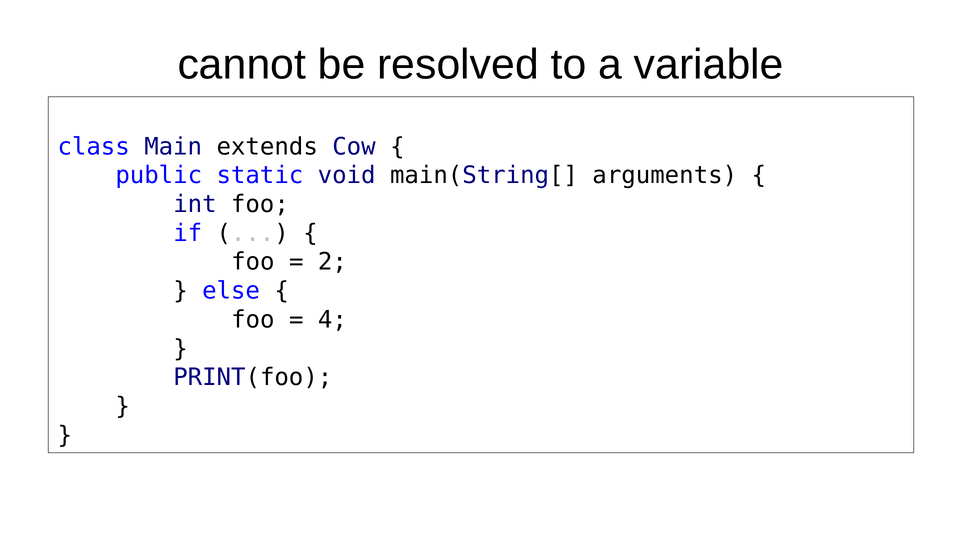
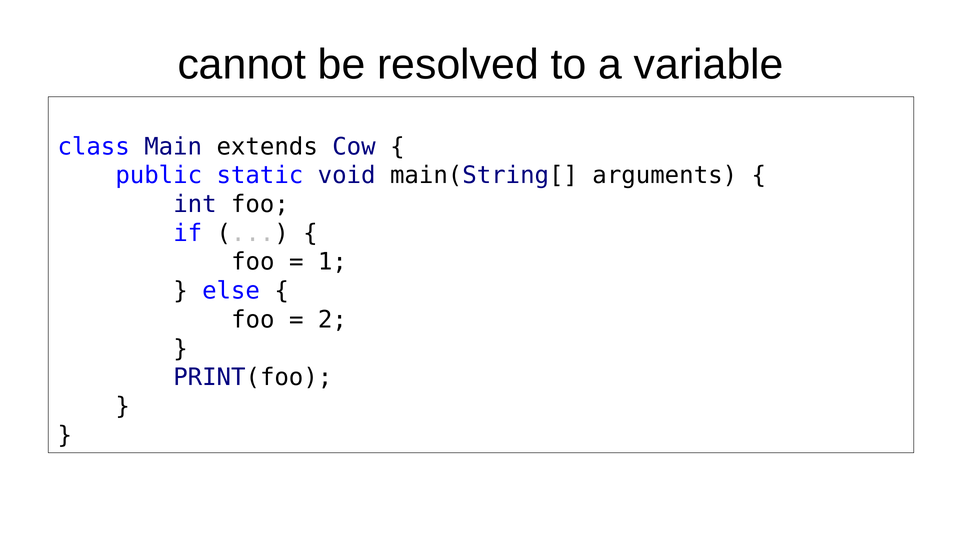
2: 2 -> 1 (332, 262)
4: 4 -> 2 (332, 320)
